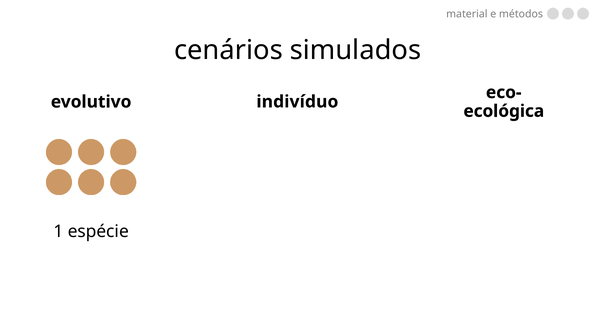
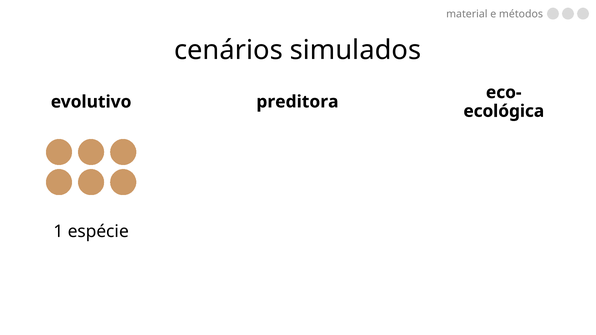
indivíduo: indivíduo -> preditora (297, 102)
